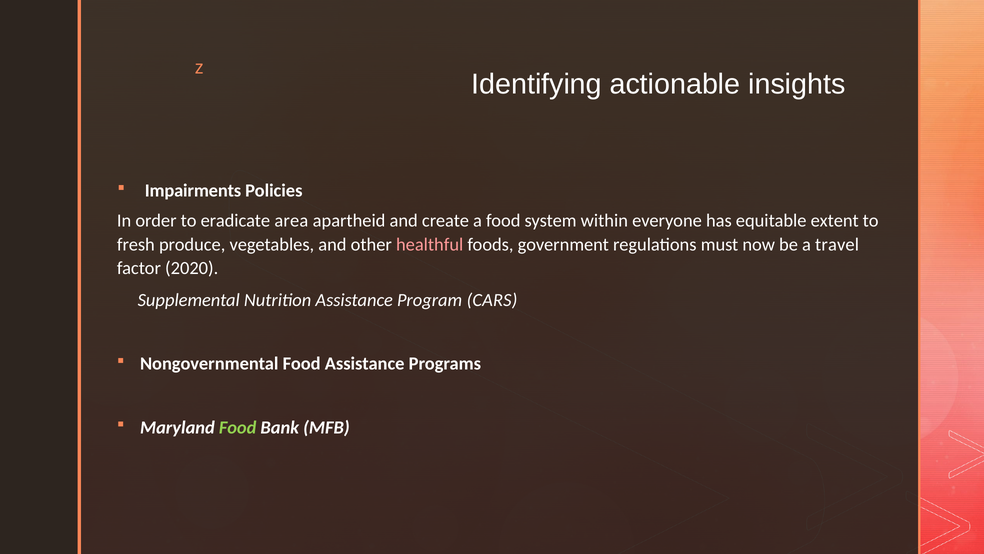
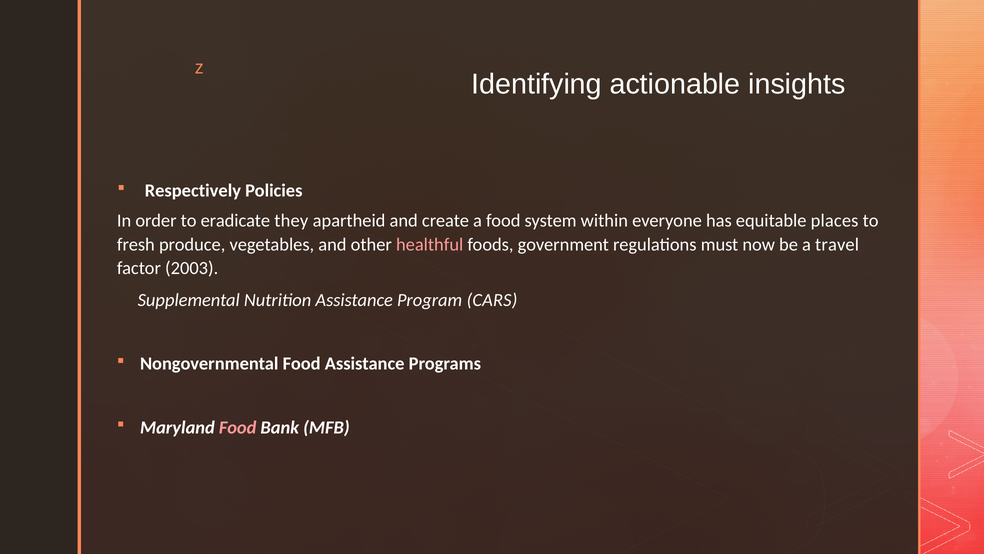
Impairments: Impairments -> Respectively (193, 191)
area: area -> they (291, 221)
extent: extent -> places (835, 221)
2020: 2020 -> 2003 (192, 268)
Food colour: light green -> pink (238, 427)
